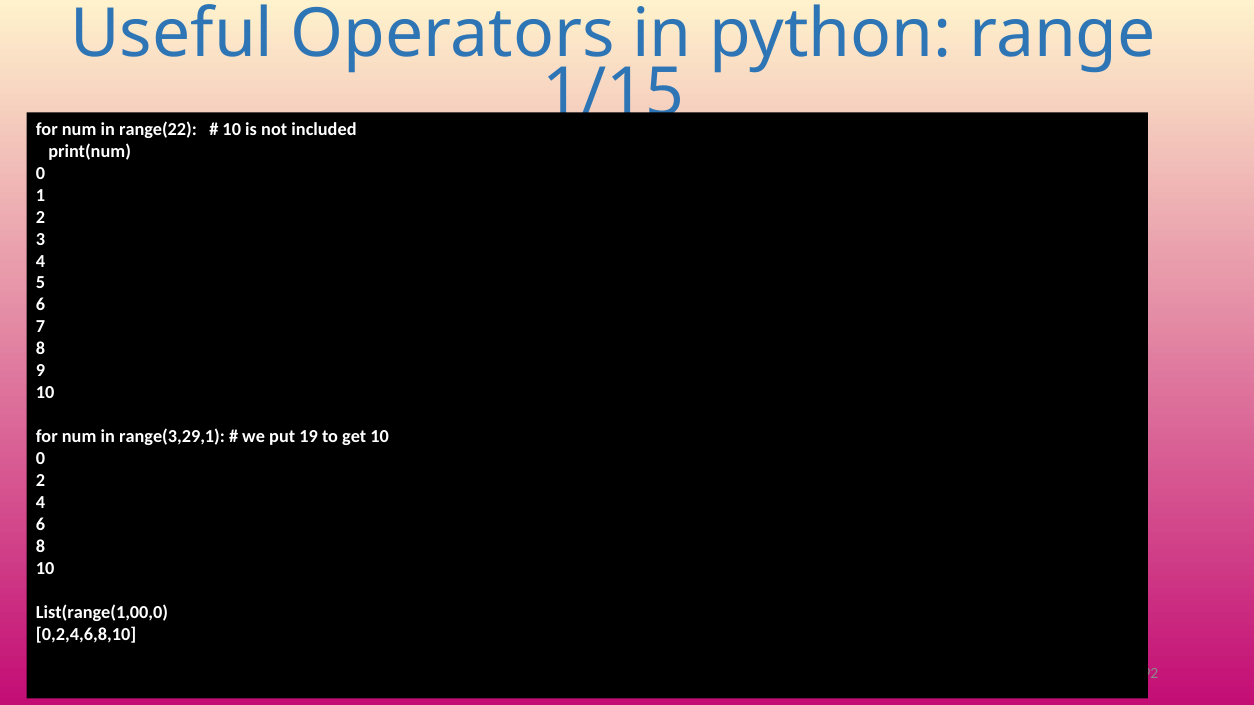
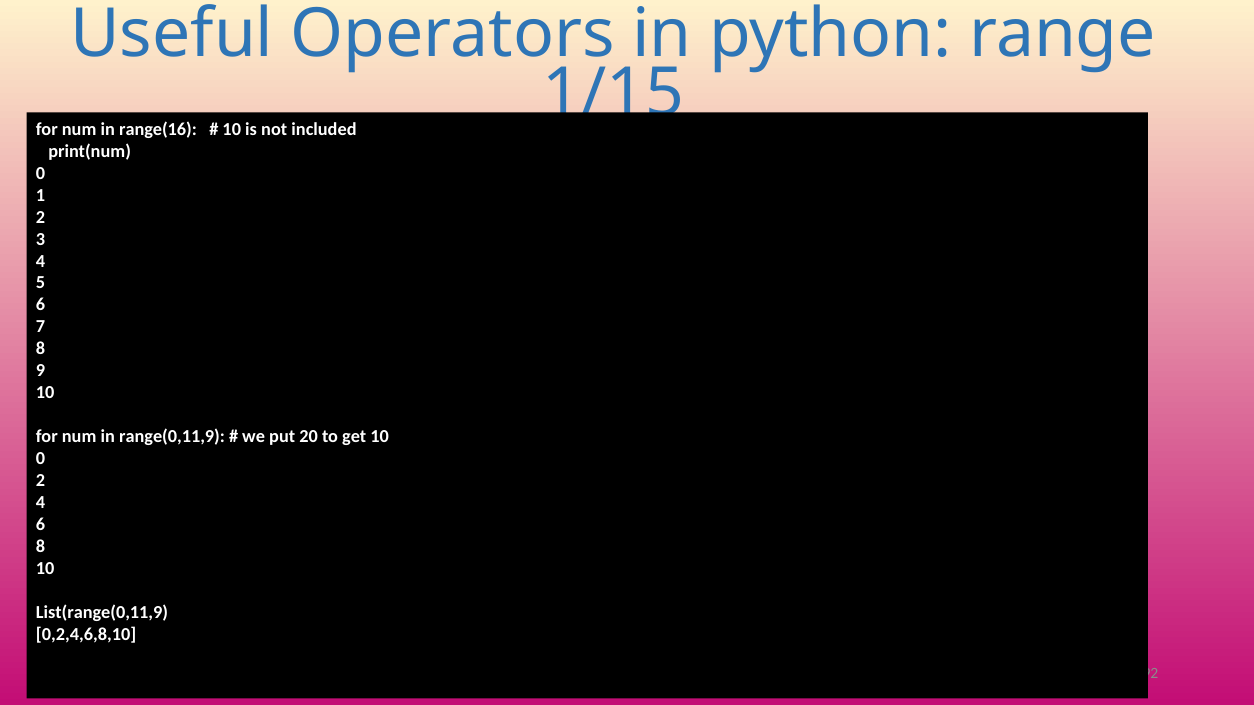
range(22: range(22 -> range(16 (158, 129)
range(3,29,1: range(3,29,1 -> range(0,11,9 (172, 437)
19: 19 -> 20 (309, 437)
List(range(1,00,0: List(range(1,00,0 -> List(range(0,11,9 (102, 612)
